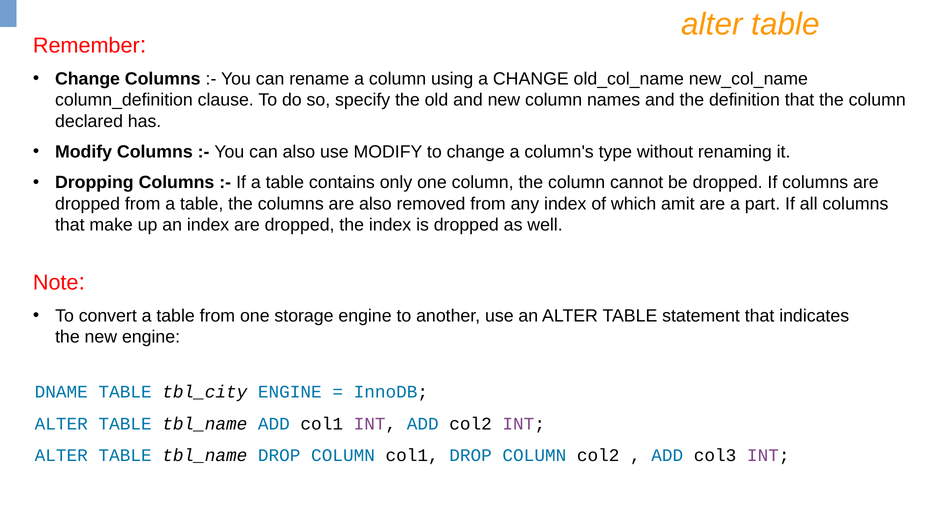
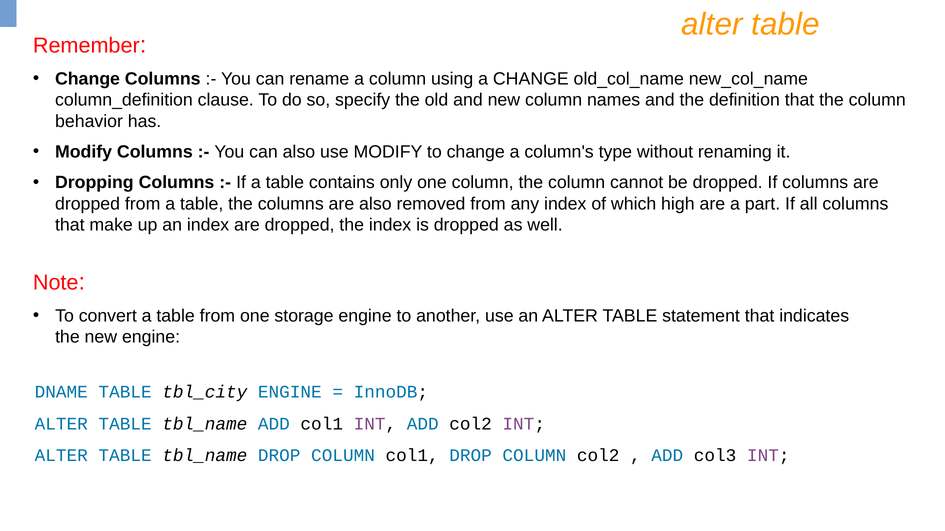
declared: declared -> behavior (89, 121)
amit: amit -> high (678, 204)
